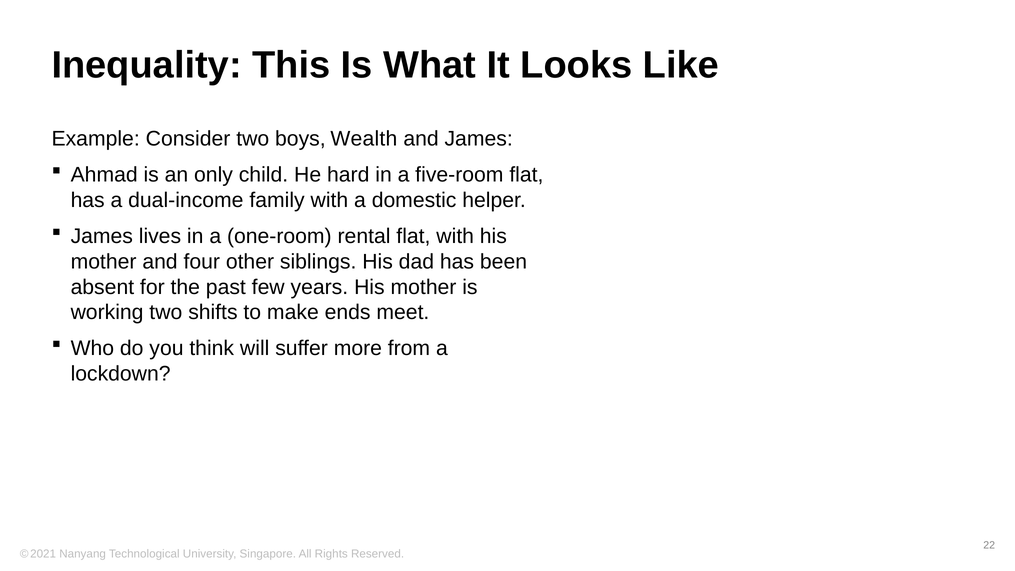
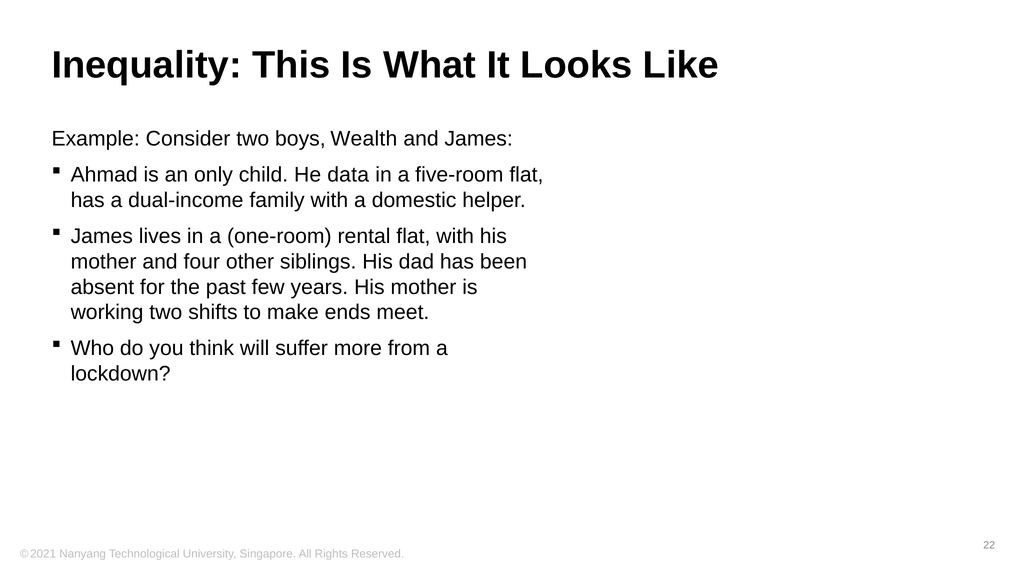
hard: hard -> data (348, 175)
